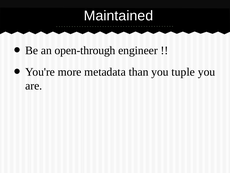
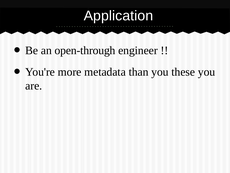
Maintained: Maintained -> Application (118, 16)
tuple: tuple -> these (183, 72)
